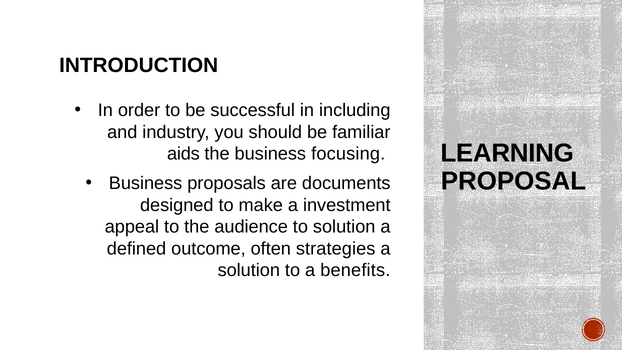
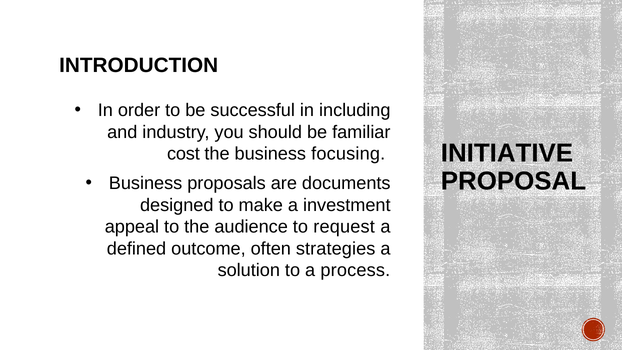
LEARNING: LEARNING -> INITIATIVE (507, 153)
aids: aids -> cost (183, 154)
to solution: solution -> request (344, 227)
benefits: benefits -> process (355, 270)
